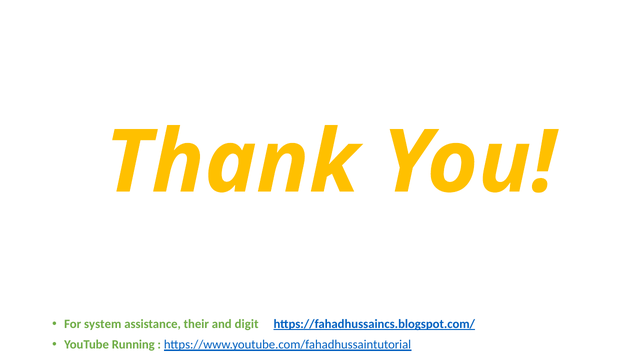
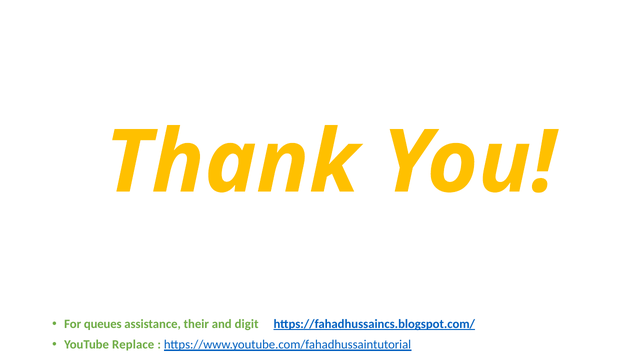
system: system -> queues (103, 324)
Running: Running -> Replace (133, 345)
